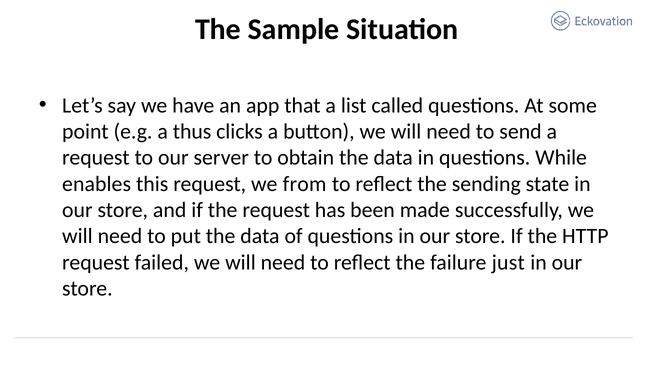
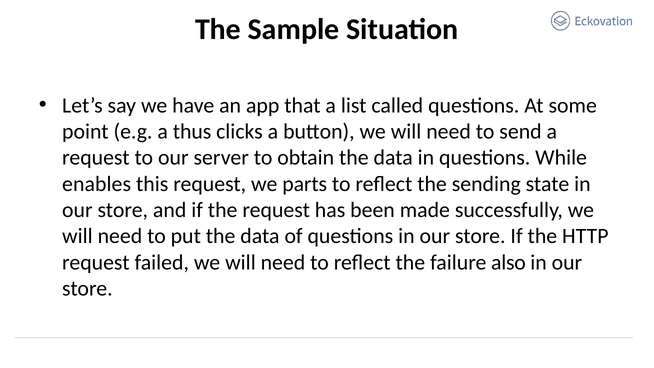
from: from -> parts (305, 184)
just: just -> also (508, 262)
